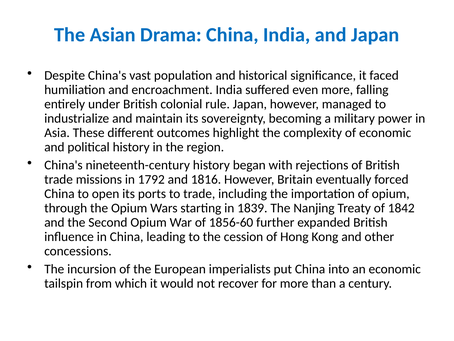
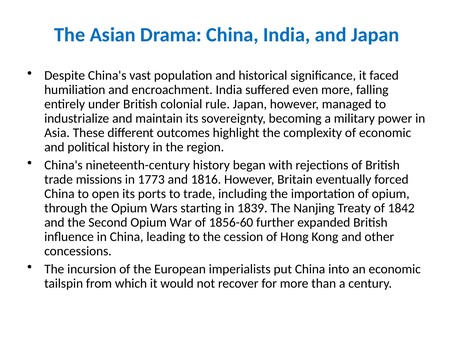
1792: 1792 -> 1773 (151, 179)
